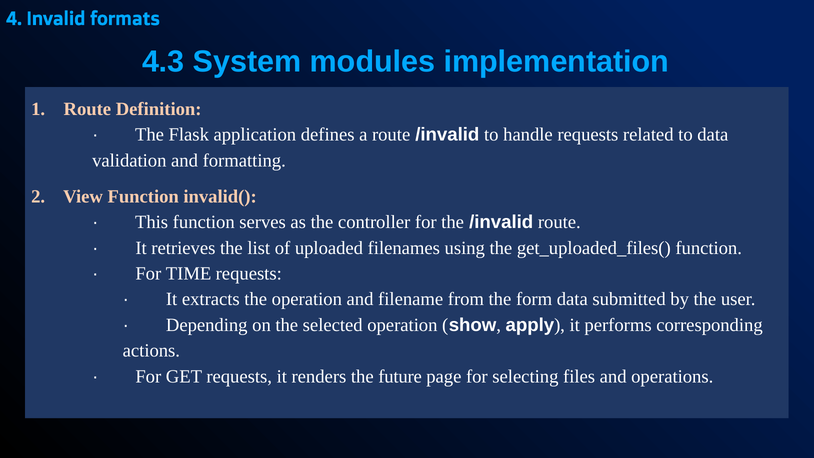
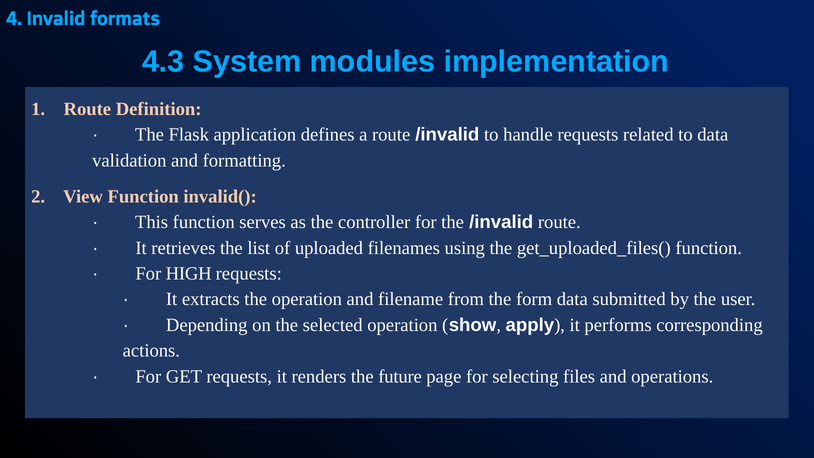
TIME: TIME -> HIGH (189, 273)
